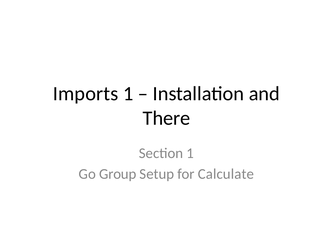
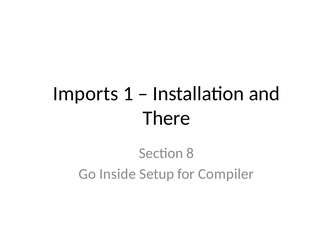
Section 1: 1 -> 8 (190, 153)
Group: Group -> Inside (118, 174)
Calculate: Calculate -> Compiler (226, 174)
